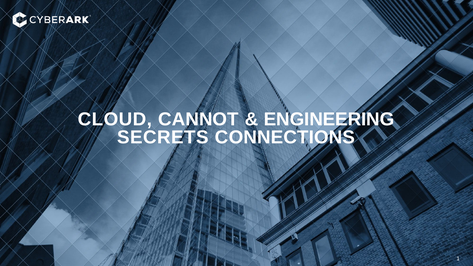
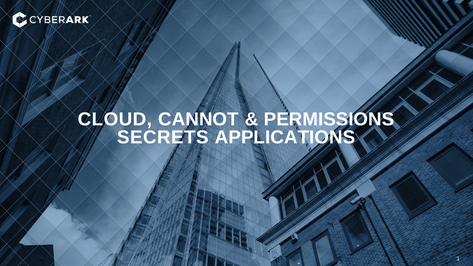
ENGINEERING: ENGINEERING -> PERMISSIONS (329, 119)
CONNECTIONS: CONNECTIONS -> APPLICATIONS (285, 137)
